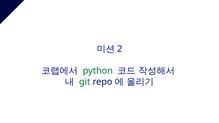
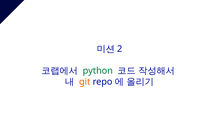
git colour: green -> orange (85, 82)
